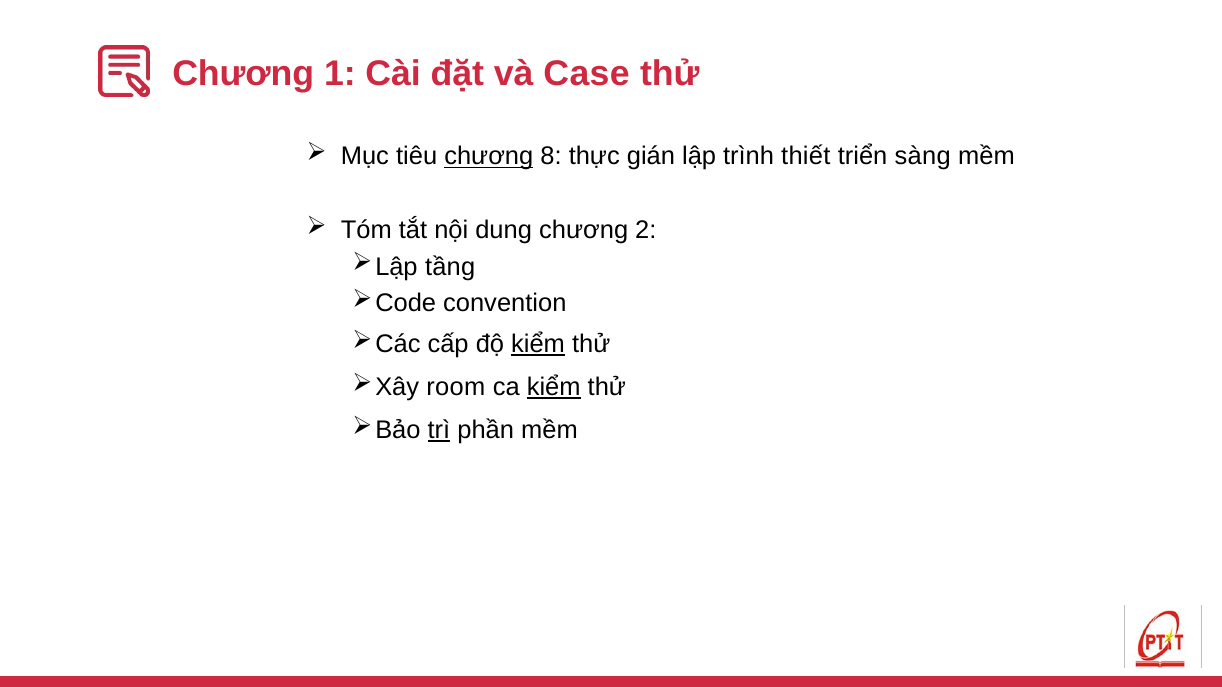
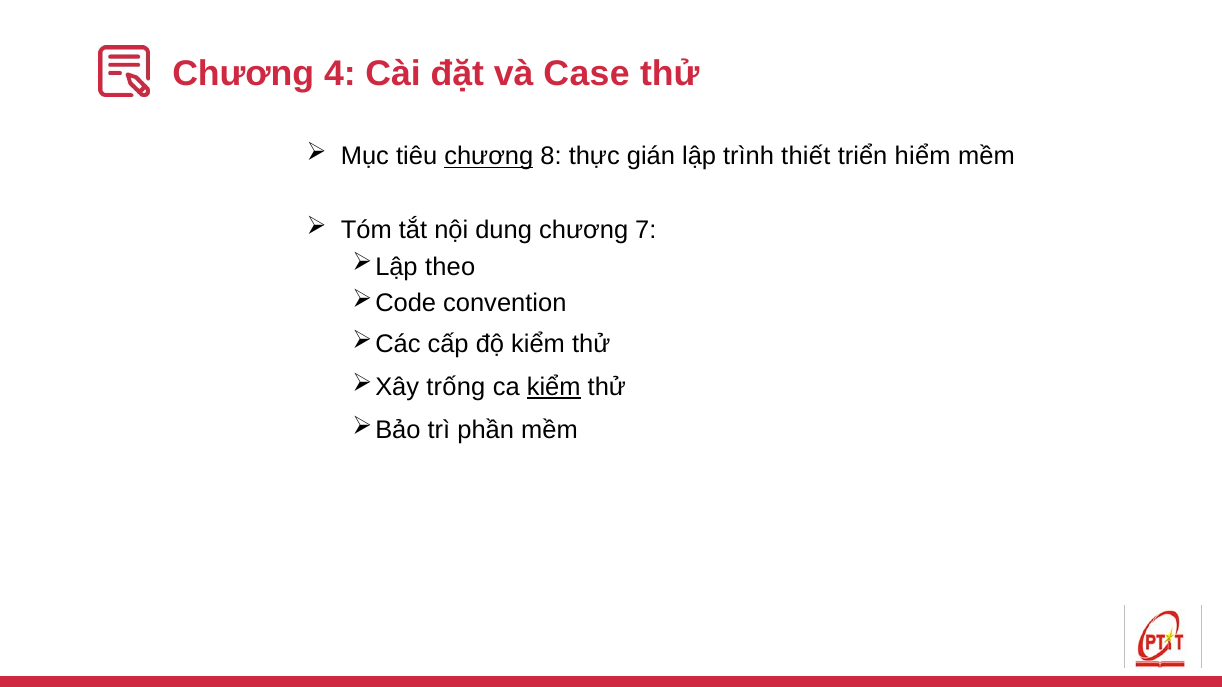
1: 1 -> 4 (340, 74)
sàng: sàng -> hiểm (923, 157)
2: 2 -> 7 (646, 230)
tầng: tầng -> theo (450, 267)
kiểm underline: present -> none (538, 344)
room: room -> trống (456, 387)
trì underline: present -> none (439, 430)
